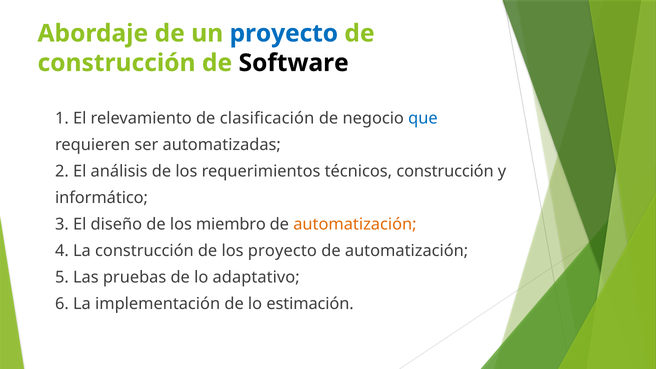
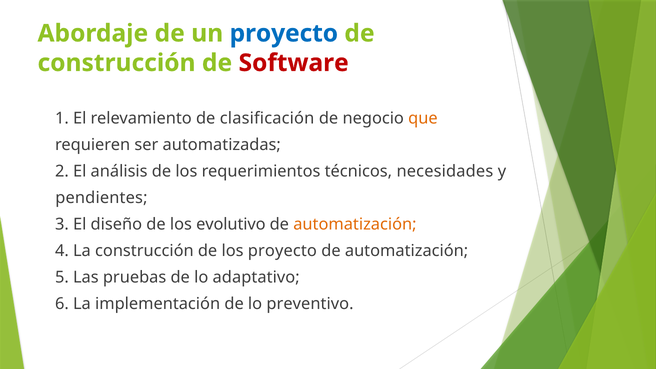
Software colour: black -> red (294, 63)
que colour: blue -> orange (423, 118)
técnicos construcción: construcción -> necesidades (445, 171)
informático: informático -> pendientes (101, 198)
miembro: miembro -> evolutivo (231, 224)
estimación: estimación -> preventivo (310, 304)
